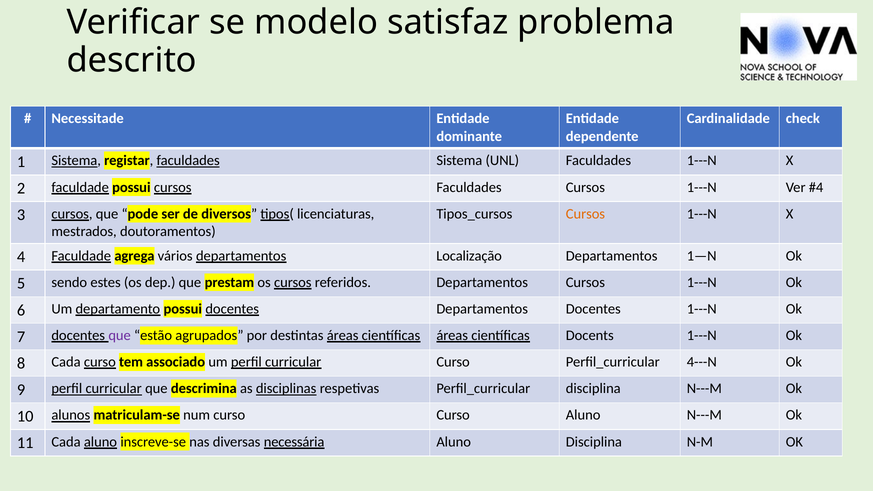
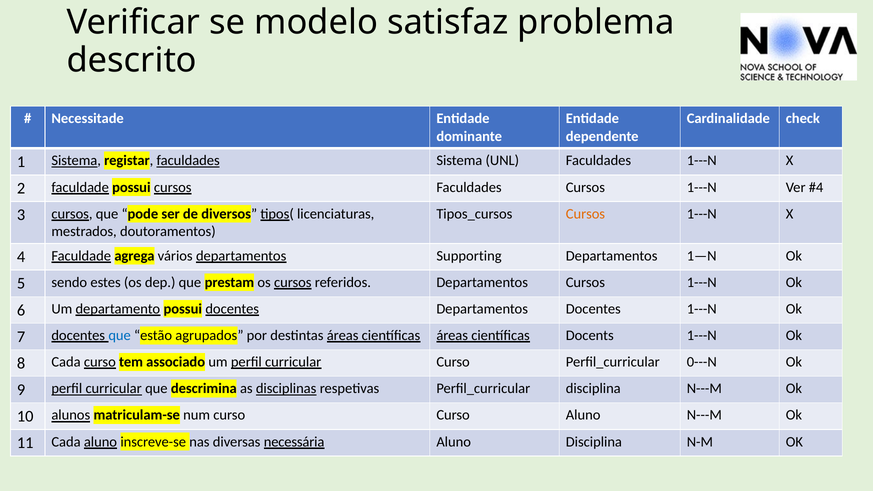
Localização: Localização -> Supporting (469, 256)
que colour: purple -> blue (120, 336)
4---N: 4---N -> 0---N (702, 362)
